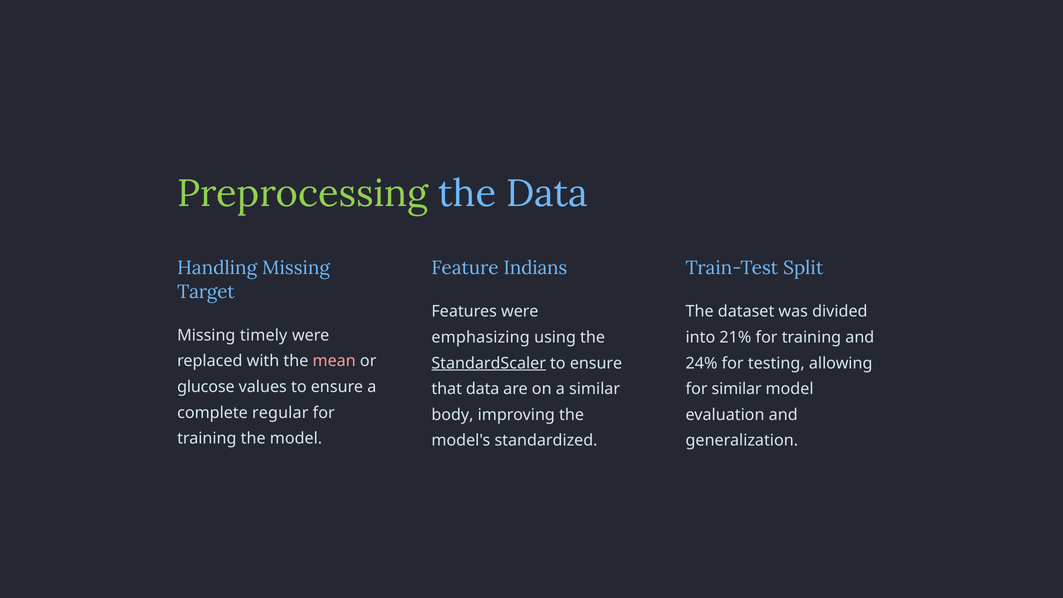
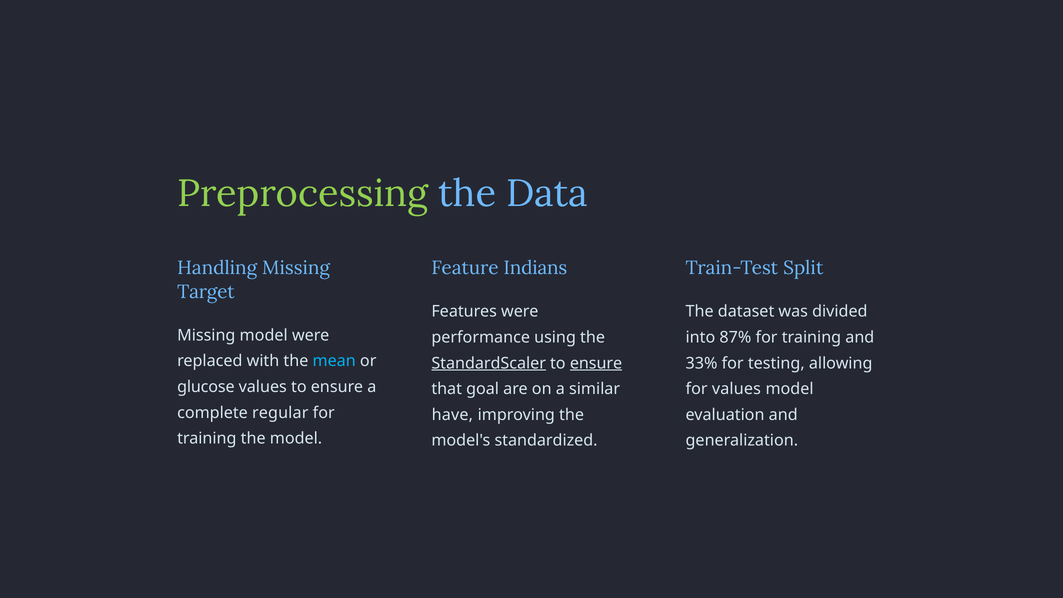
Missing timely: timely -> model (264, 335)
emphasizing: emphasizing -> performance (481, 337)
21%: 21% -> 87% (735, 337)
mean colour: pink -> light blue (334, 361)
ensure underline: none -> present (596, 363)
24%: 24% -> 33% (702, 363)
that data: data -> goal (483, 389)
for similar: similar -> values (736, 389)
body: body -> have (452, 415)
